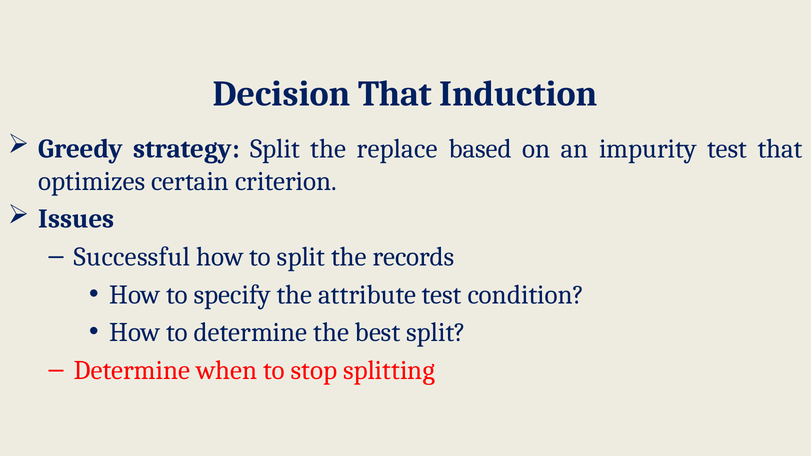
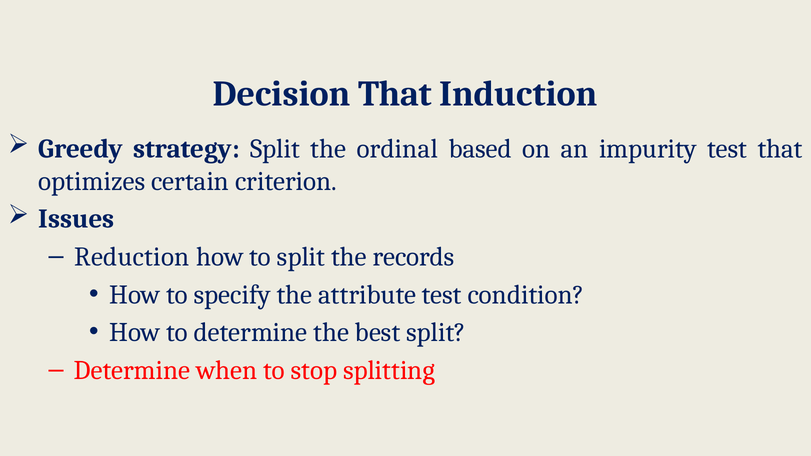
replace: replace -> ordinal (397, 149)
Successful: Successful -> Reduction (132, 257)
